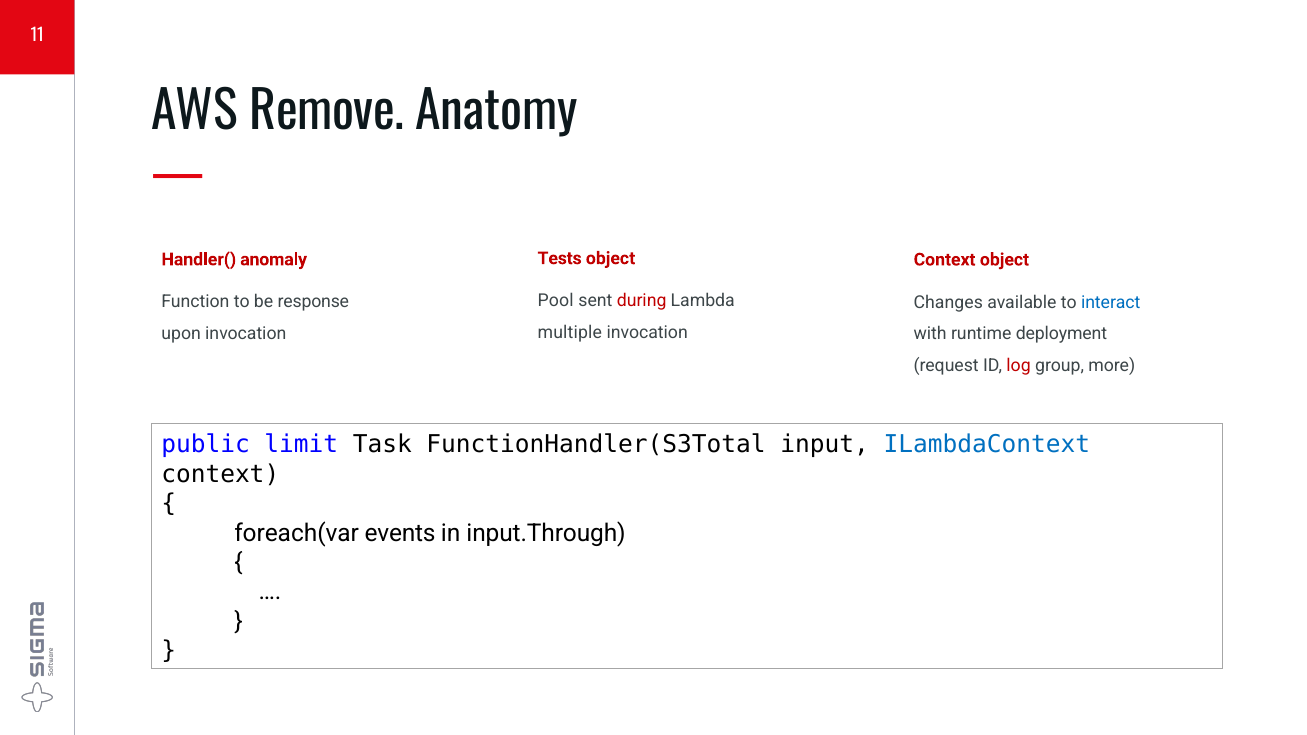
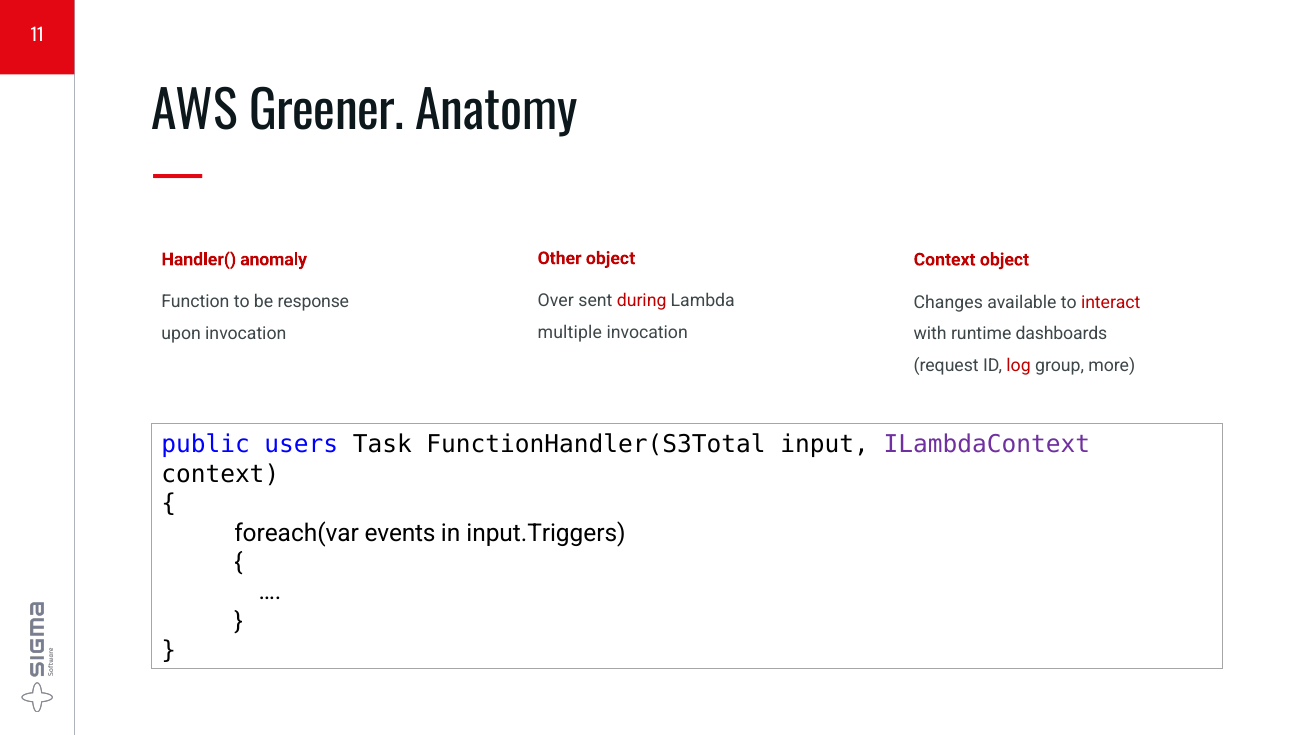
Remove: Remove -> Greener (327, 113)
Tests: Tests -> Other (560, 258)
Pool: Pool -> Over (556, 301)
interact colour: blue -> red (1111, 302)
deployment: deployment -> dashboards (1061, 334)
limit: limit -> users (301, 445)
ILambdaContext colour: blue -> purple (987, 445)
input.Through: input.Through -> input.Triggers (546, 533)
